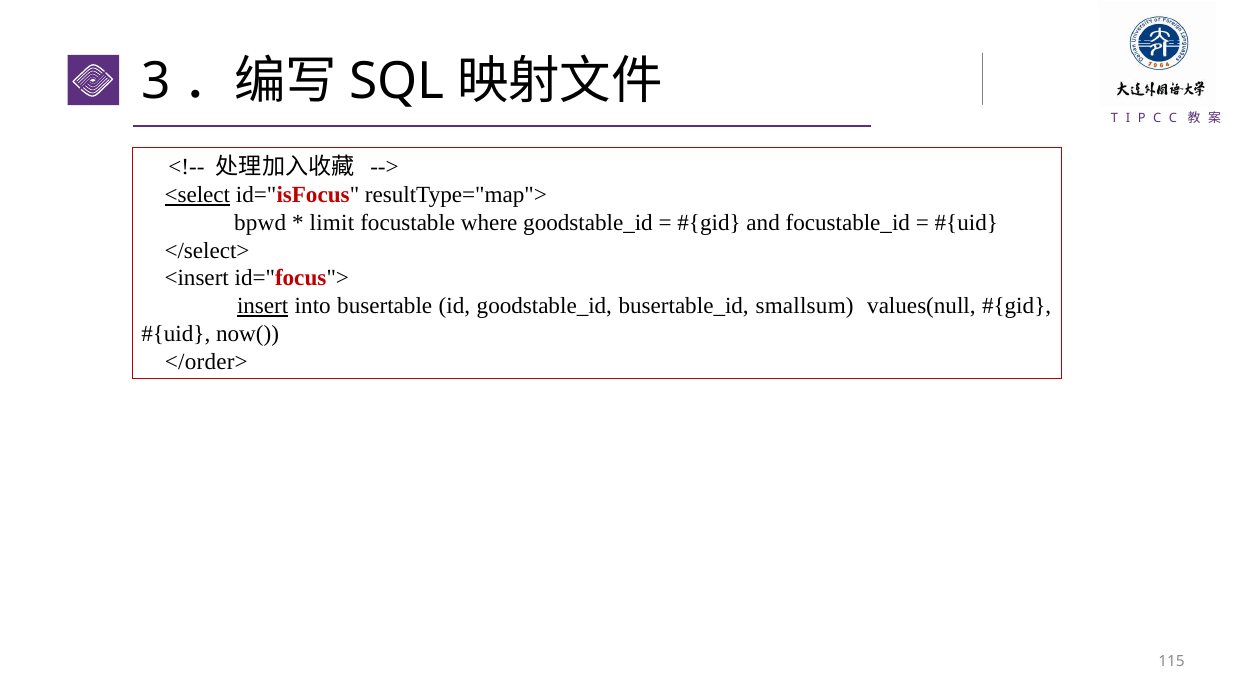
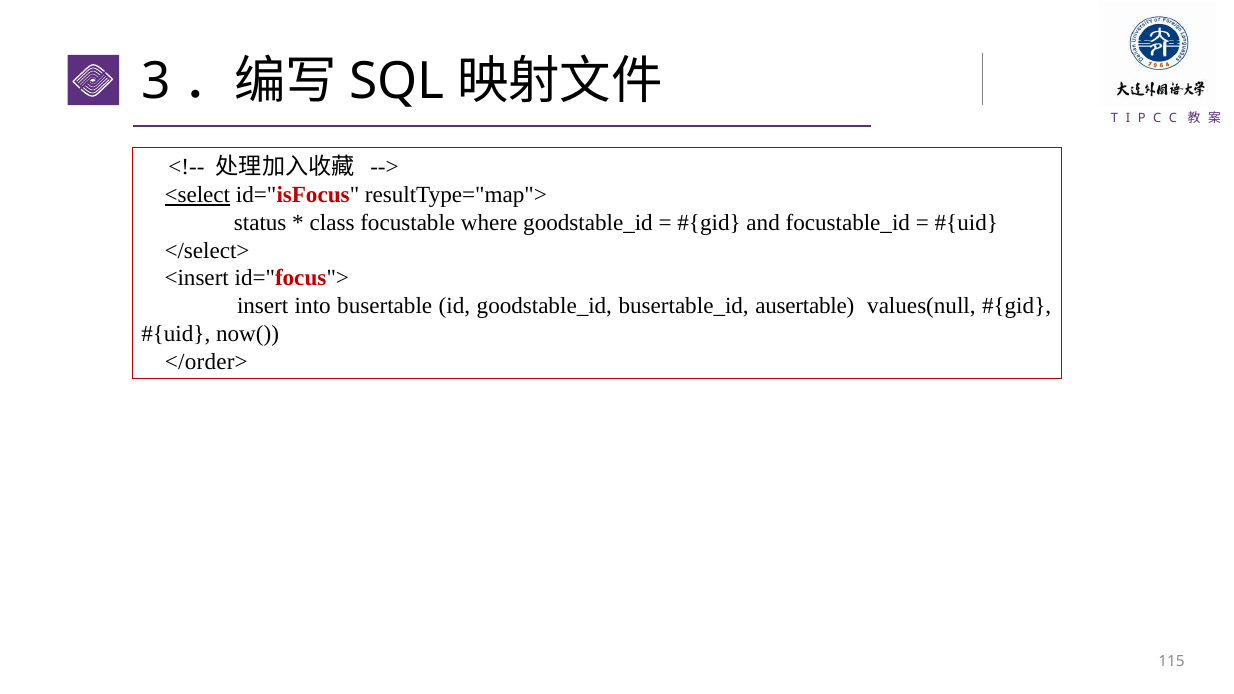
bpwd: bpwd -> status (260, 223)
limit: limit -> class (332, 223)
insert underline: present -> none (263, 306)
smallsum: smallsum -> ausertable (805, 306)
